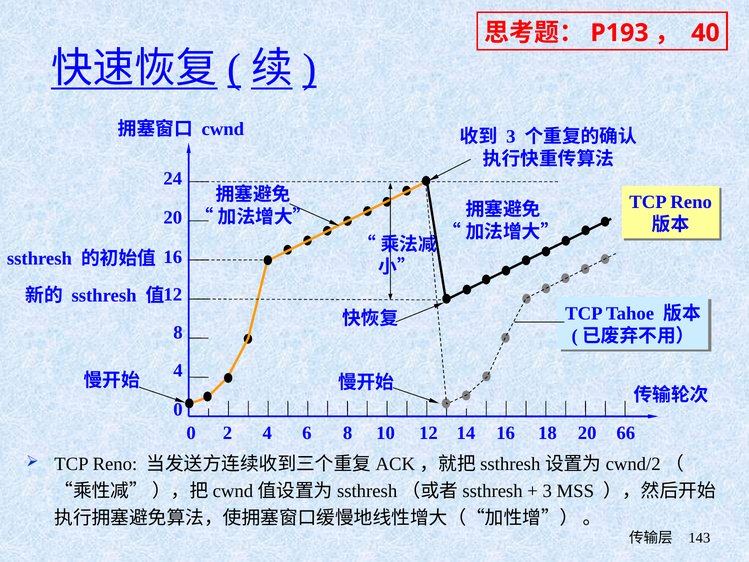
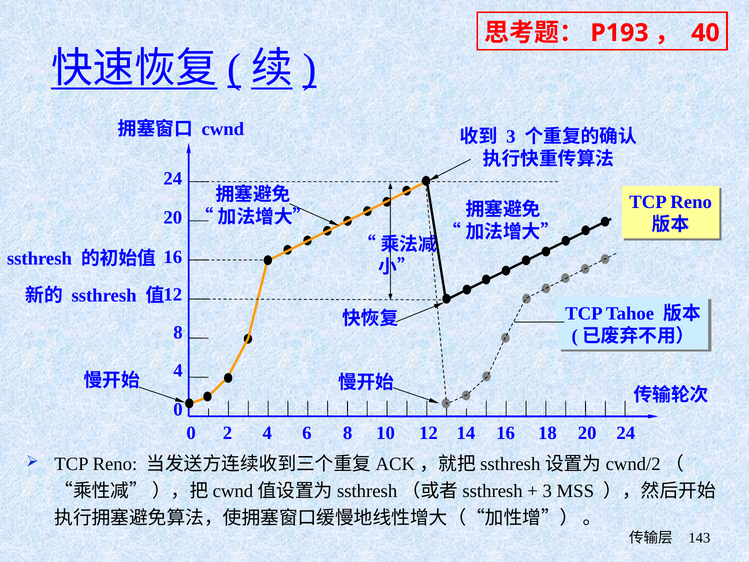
20 66: 66 -> 24 (626, 433)
